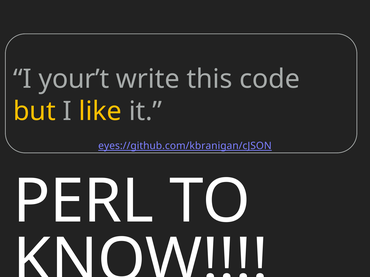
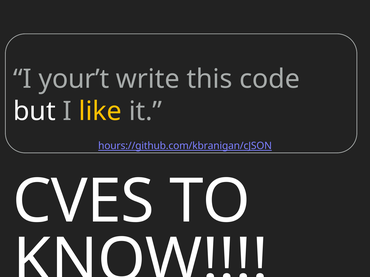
but colour: yellow -> white (34, 111)
eyes://github.com/kbranigan/cJSON: eyes://github.com/kbranigan/cJSON -> hours://github.com/kbranigan/cJSON (185, 146)
PERL: PERL -> CVES (84, 202)
